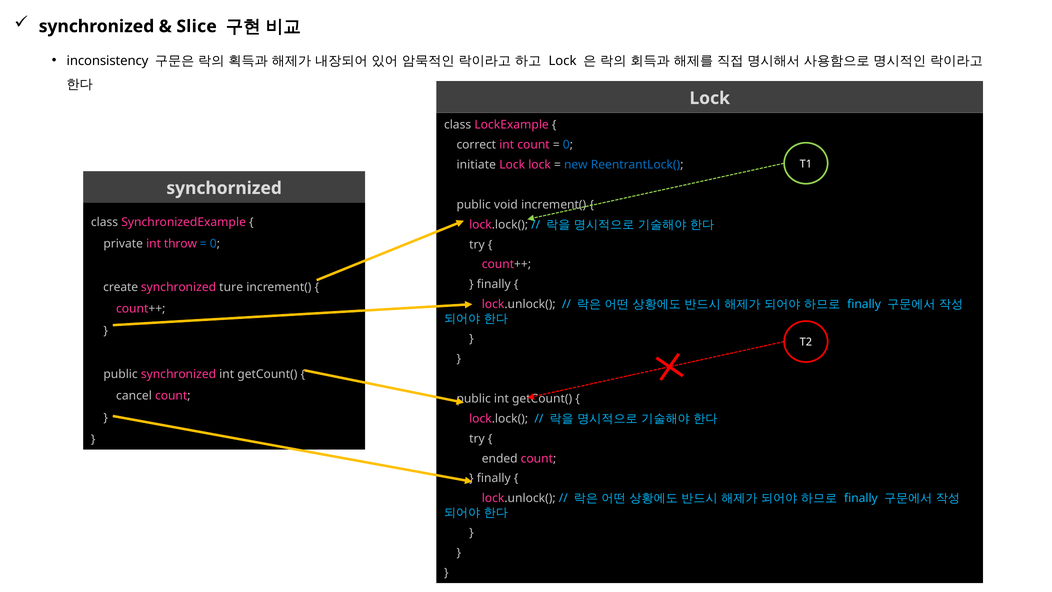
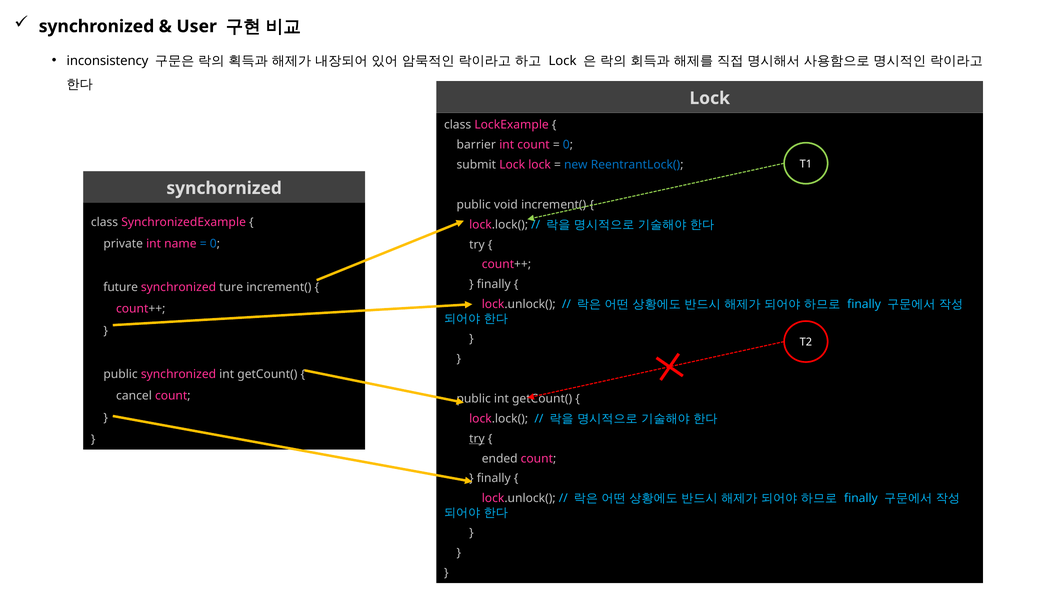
Slice: Slice -> User (197, 26)
correct: correct -> barrier (476, 145)
initiate: initiate -> submit (476, 165)
throw: throw -> name (180, 244)
create: create -> future (121, 287)
try underline: none -> present (477, 438)
